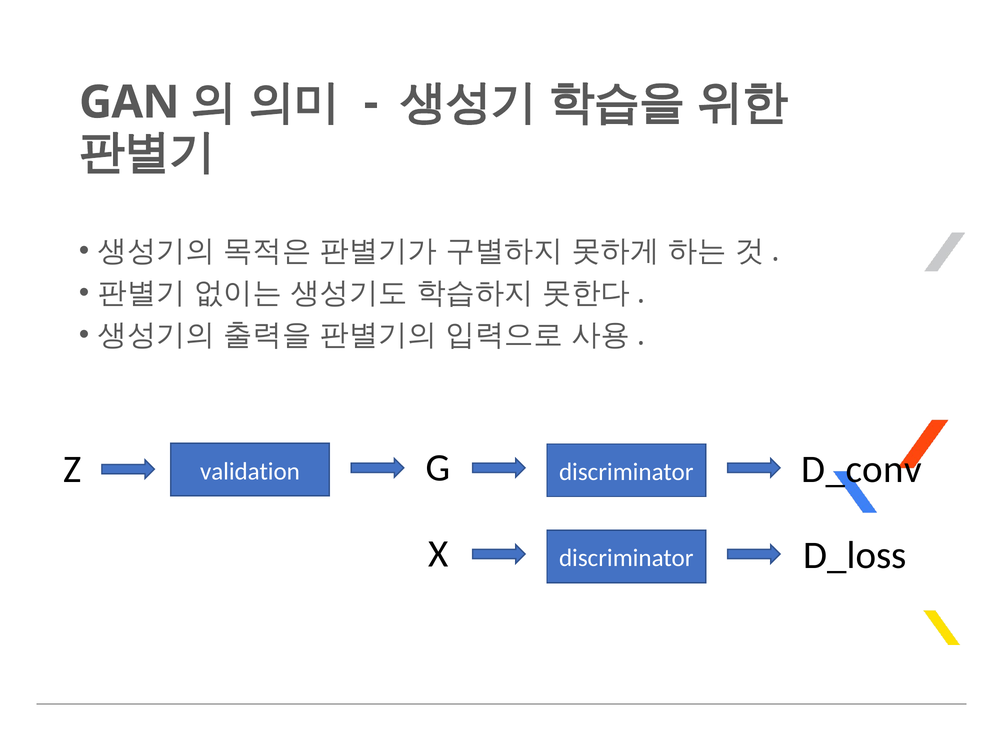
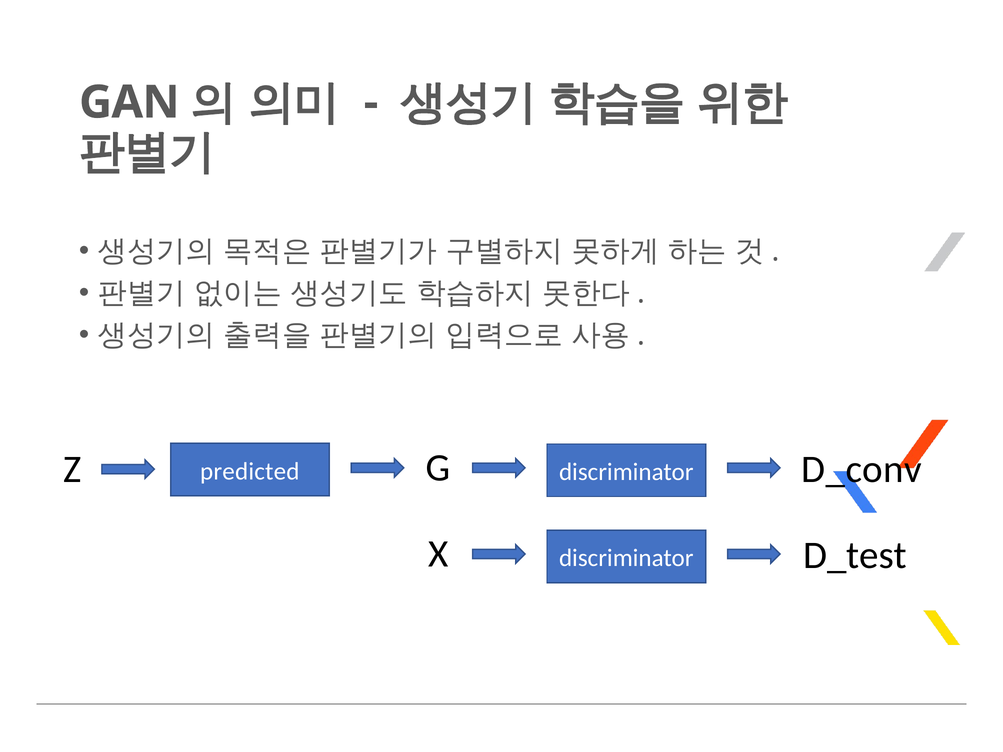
validation: validation -> predicted (250, 471)
D_loss: D_loss -> D_test (855, 556)
